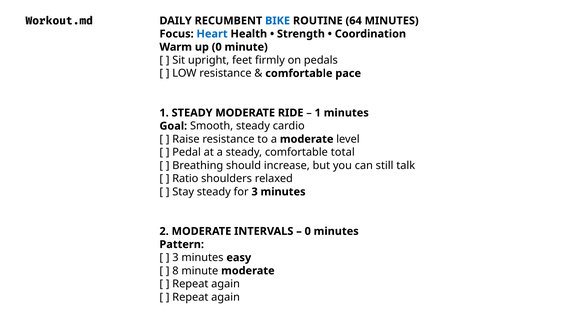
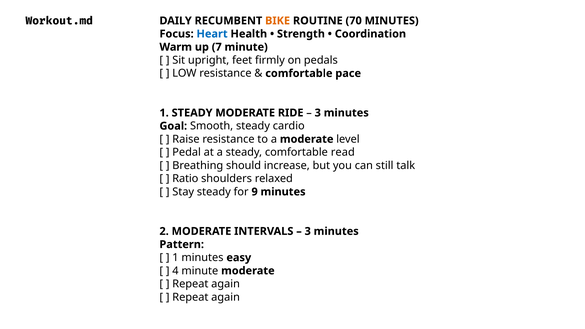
BIKE colour: blue -> orange (278, 21)
64: 64 -> 70 (354, 21)
up 0: 0 -> 7 (217, 47)
1: 1 -> 3 (318, 113)
total: total -> read (343, 152)
for 3: 3 -> 9 (255, 192)
0: 0 -> 3 (308, 231)
3: 3 -> 1 (175, 258)
8: 8 -> 4 (175, 271)
